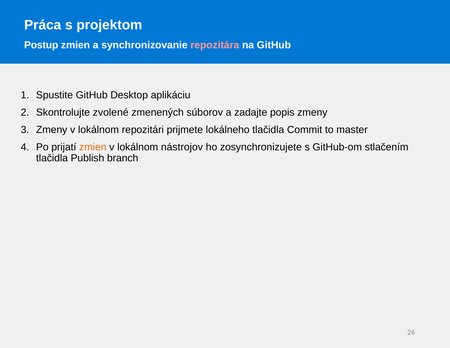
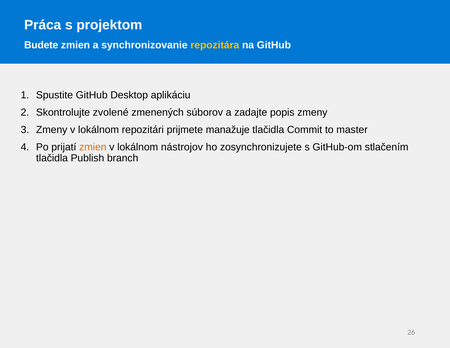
Postup: Postup -> Budete (41, 45)
repozitára colour: pink -> yellow (215, 45)
lokálneho: lokálneho -> manažuje (228, 130)
